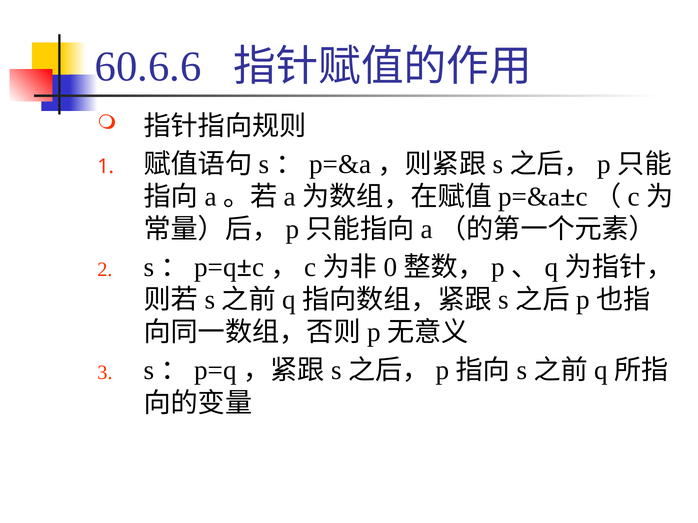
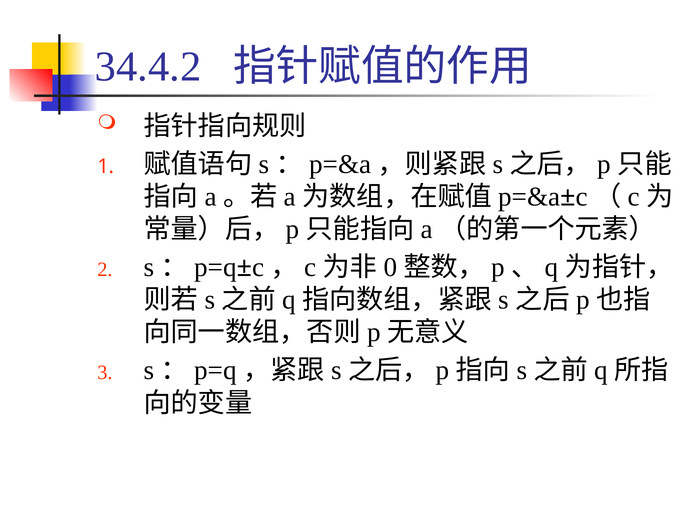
60.6.6: 60.6.6 -> 34.4.2 (148, 67)
